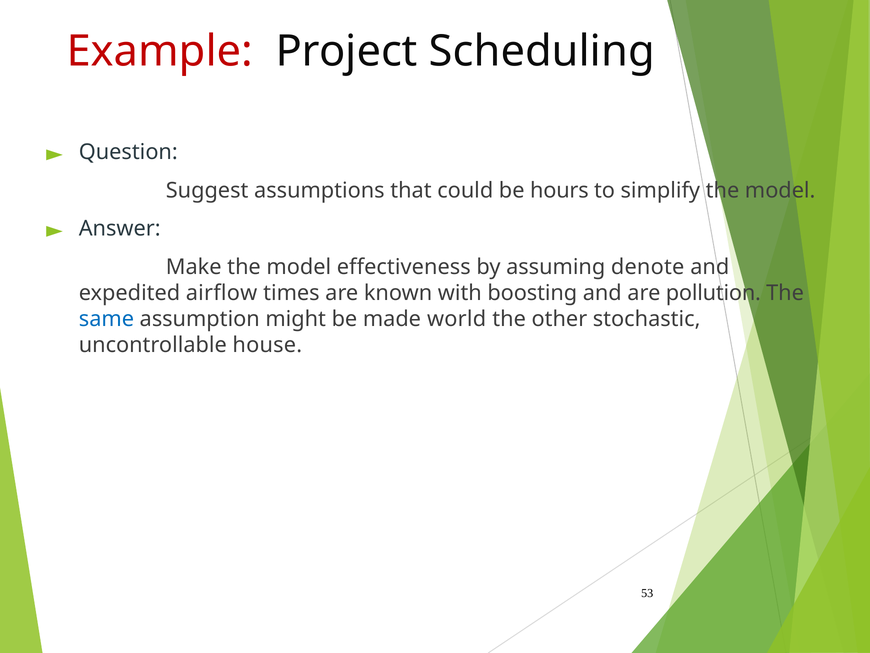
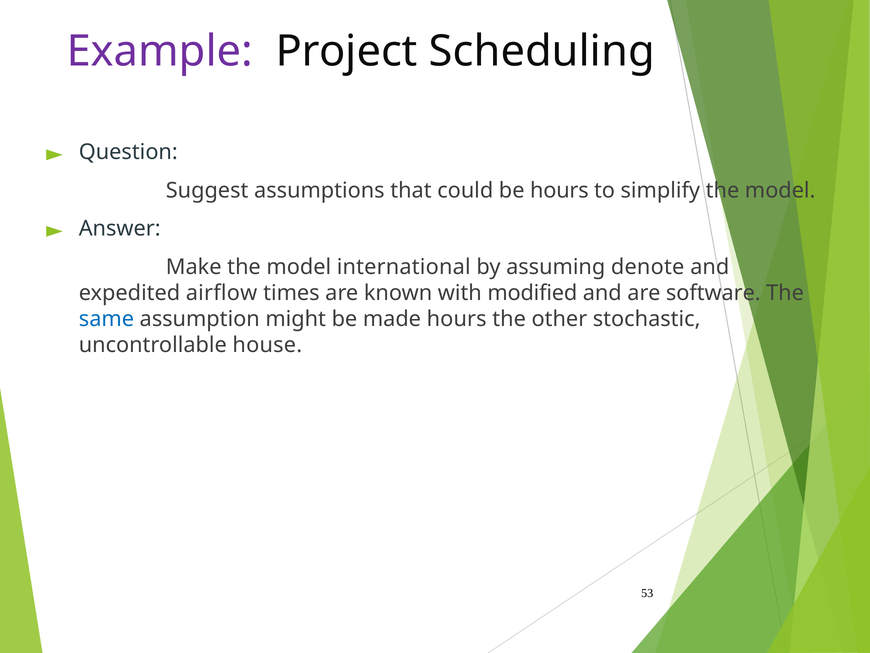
Example colour: red -> purple (160, 51)
effectiveness: effectiveness -> international (404, 267)
boosting: boosting -> modified (532, 293)
pollution: pollution -> software (713, 293)
made world: world -> hours (457, 319)
